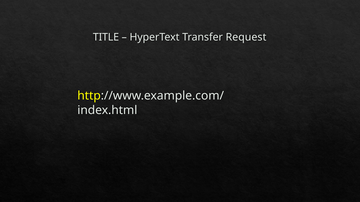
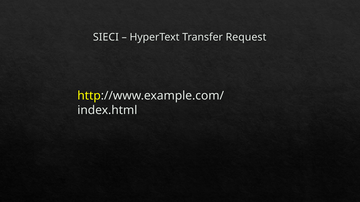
TITLE: TITLE -> SIECI (106, 37)
